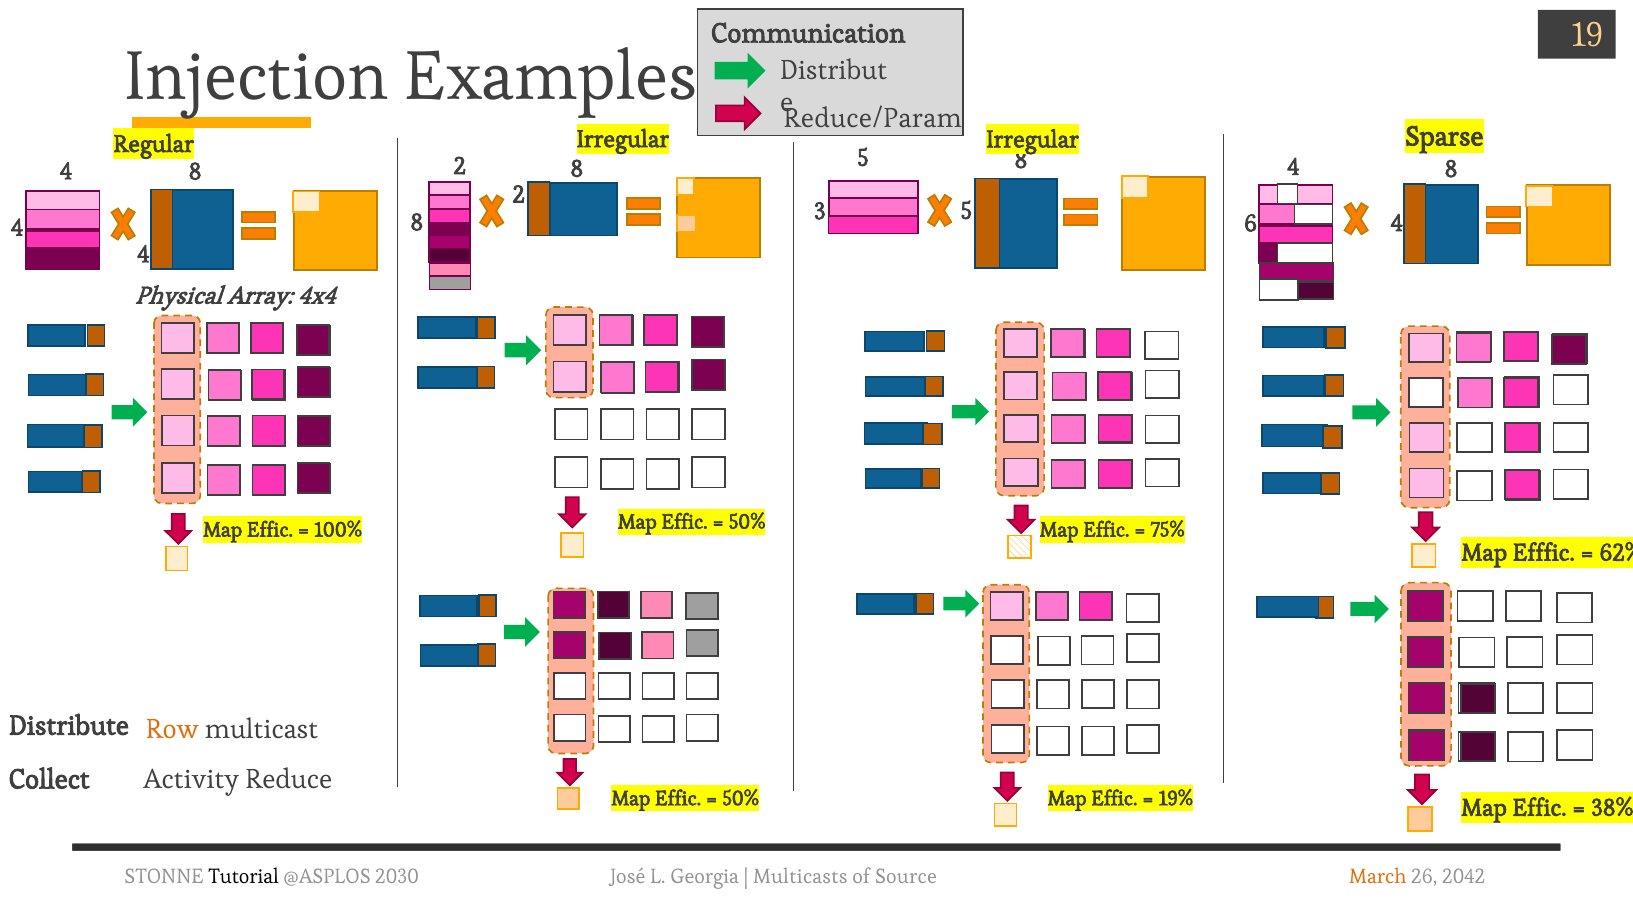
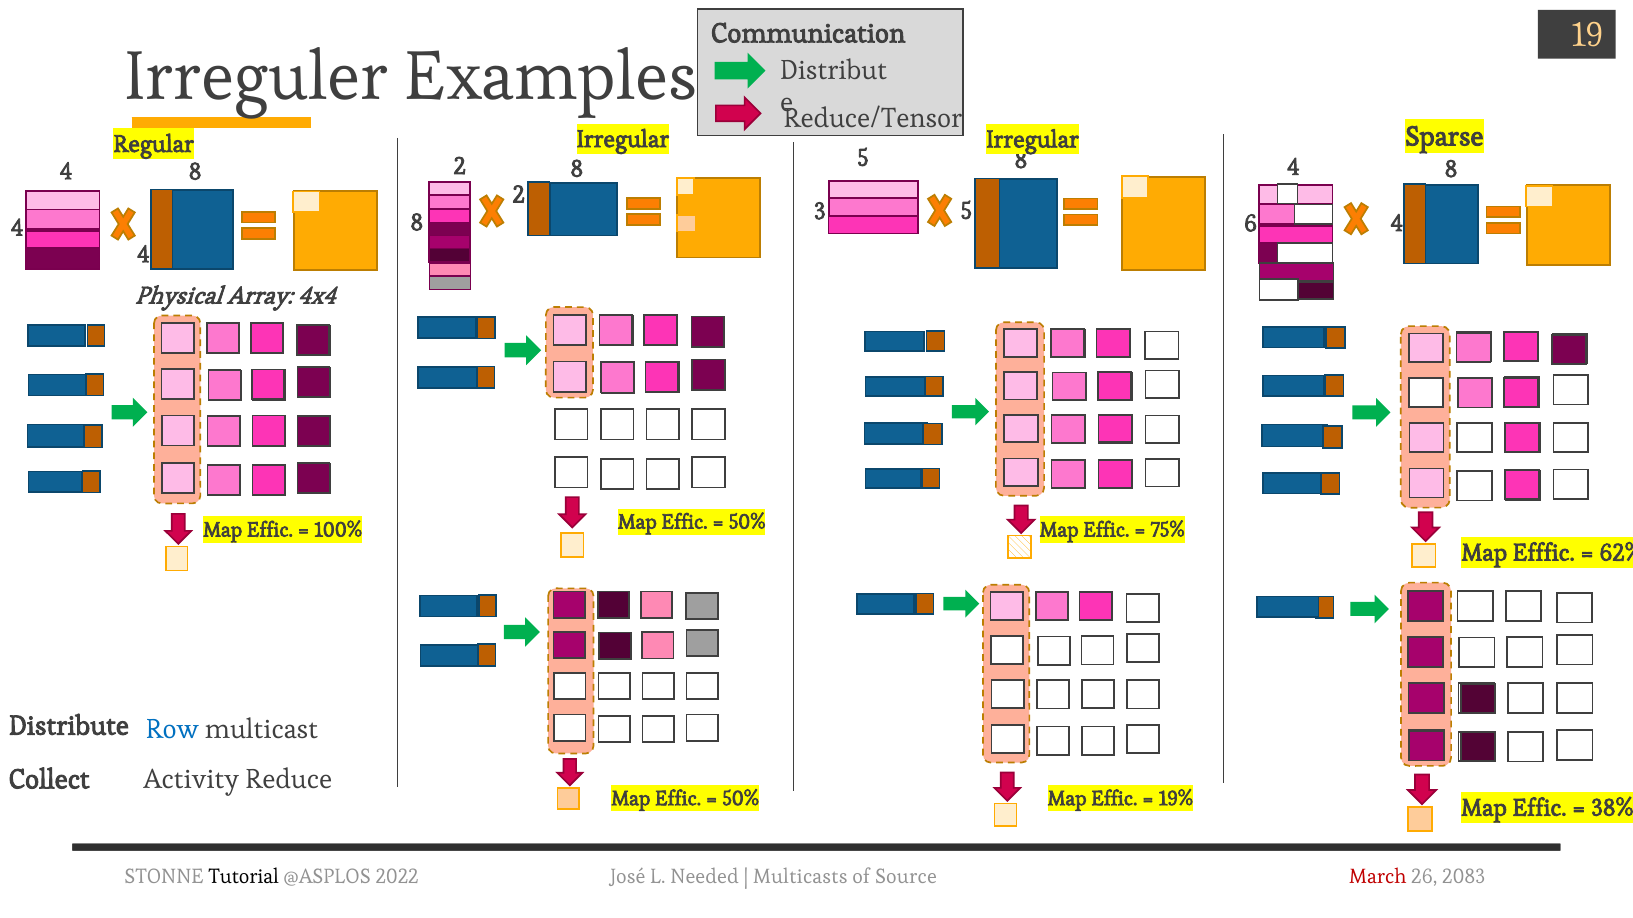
Injection: Injection -> Irreguler (256, 77)
Reduce/Param: Reduce/Param -> Reduce/Tensor (873, 118)
Row colour: orange -> blue (172, 730)
2030: 2030 -> 2022 (397, 877)
Georgia: Georgia -> Needed (705, 877)
March colour: orange -> red (1378, 877)
2042: 2042 -> 2083 (1464, 877)
